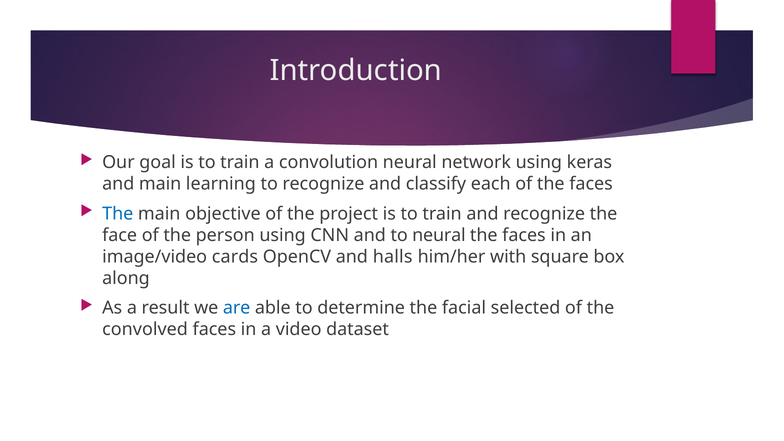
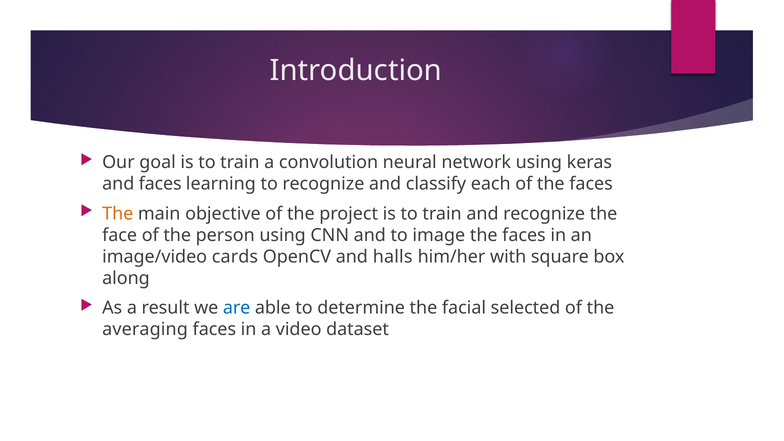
and main: main -> faces (160, 184)
The colour: blue -> orange (118, 214)
to neural: neural -> image (439, 235)
convolved: convolved -> averaging (145, 329)
